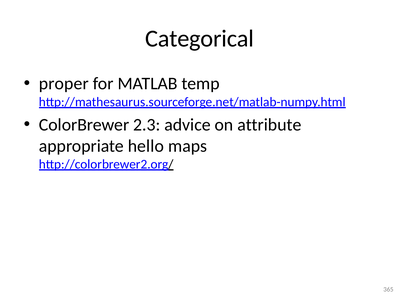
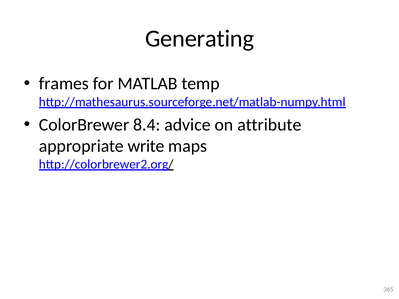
Categorical: Categorical -> Generating (200, 39)
proper: proper -> frames (64, 84)
2.3: 2.3 -> 8.4 (147, 125)
hello: hello -> write (146, 146)
